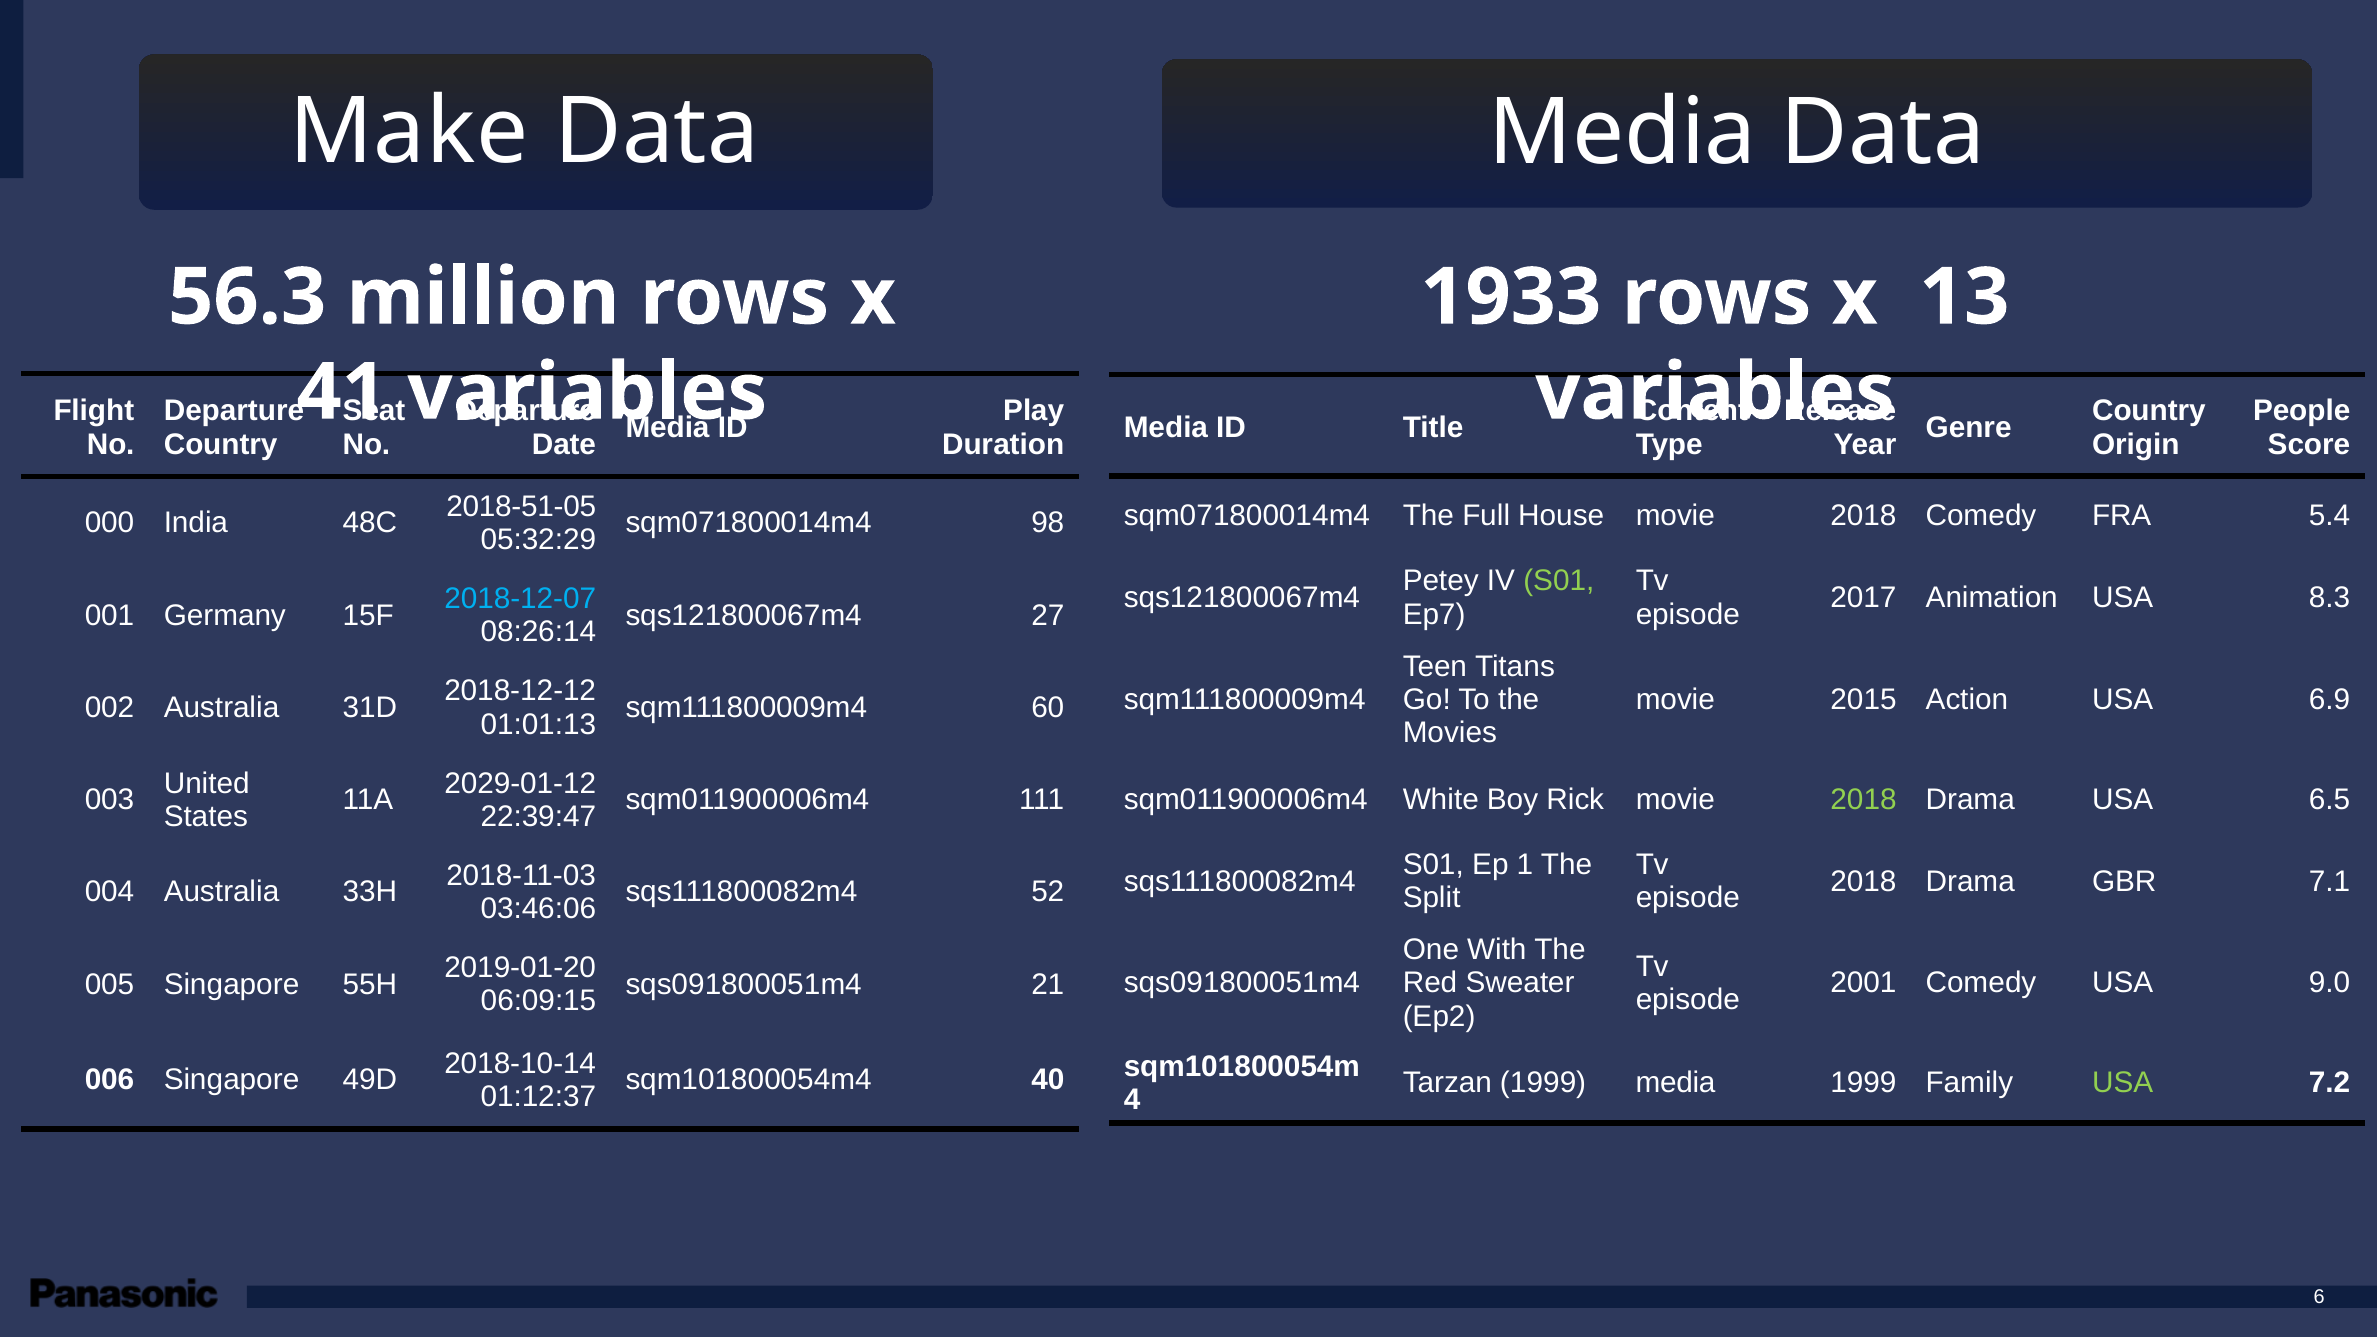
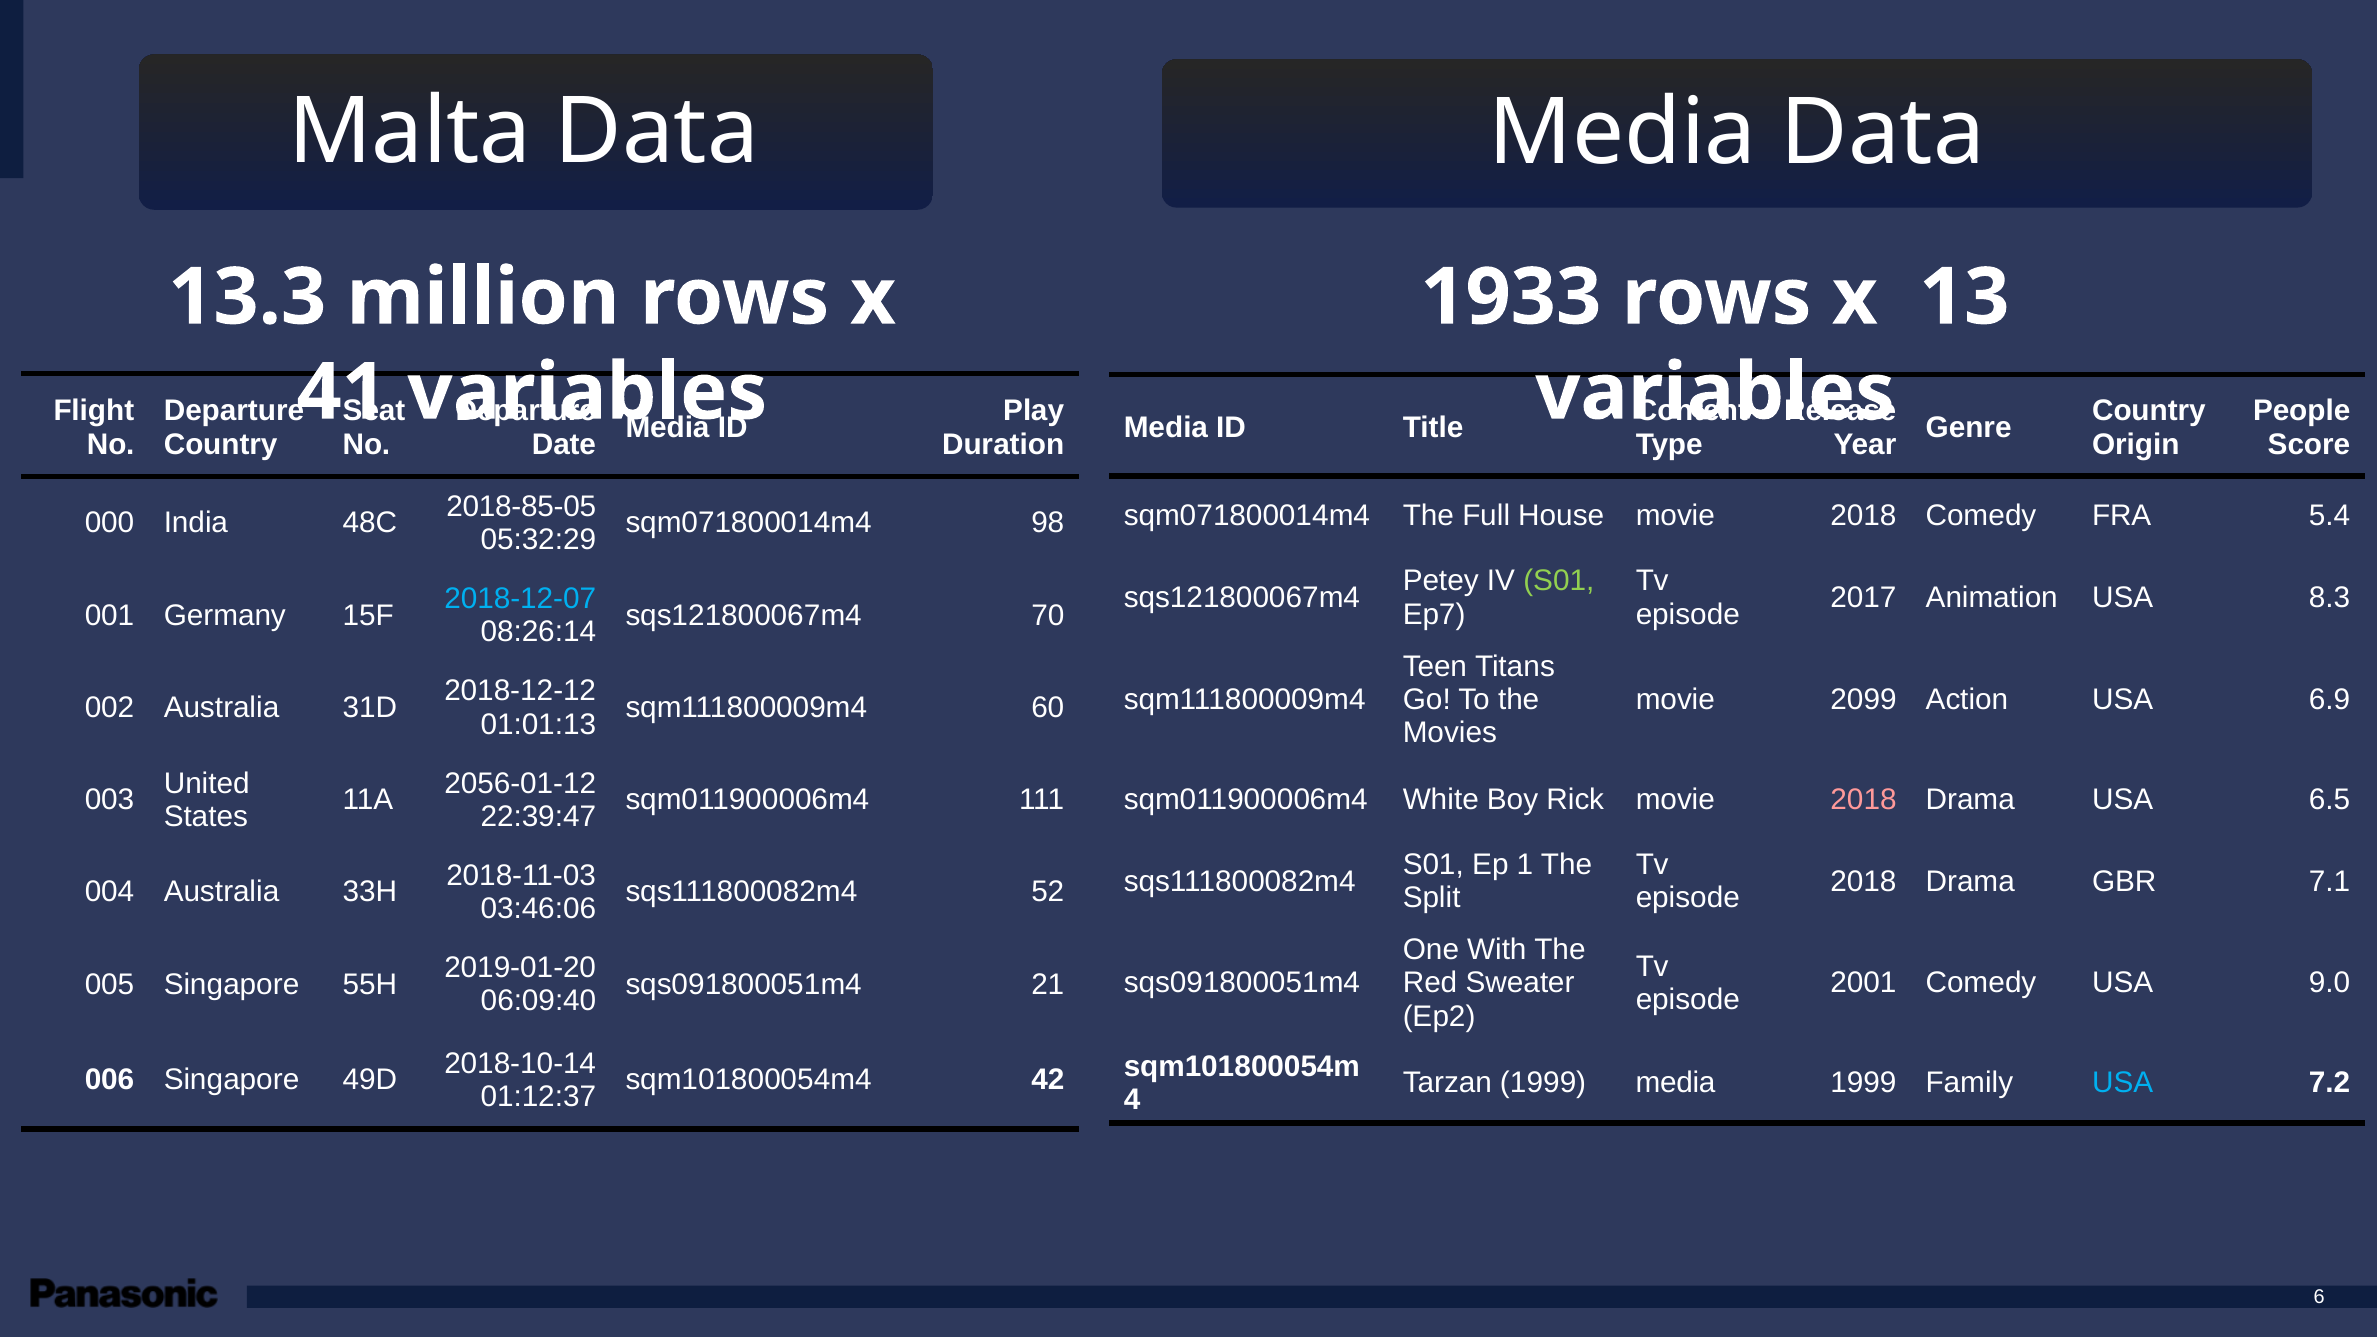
Make: Make -> Malta (410, 132)
56.3: 56.3 -> 13.3 (247, 297)
2018-51-05: 2018-51-05 -> 2018-85-05 (521, 506)
27: 27 -> 70 (1048, 615)
2015: 2015 -> 2099 (1864, 700)
2029-01-12: 2029-01-12 -> 2056-01-12 (520, 783)
2018 colour: light green -> pink (1864, 800)
06:09:15: 06:09:15 -> 06:09:40 (539, 1001)
40: 40 -> 42 (1048, 1080)
USA colour: light green -> light blue (2123, 1083)
